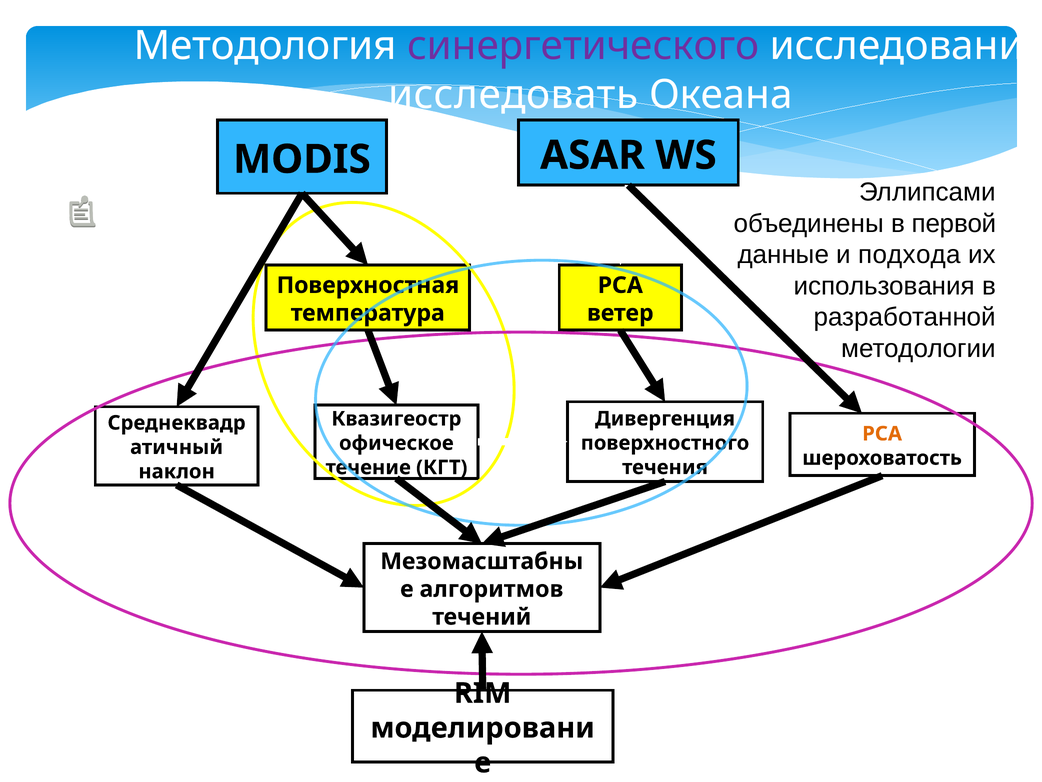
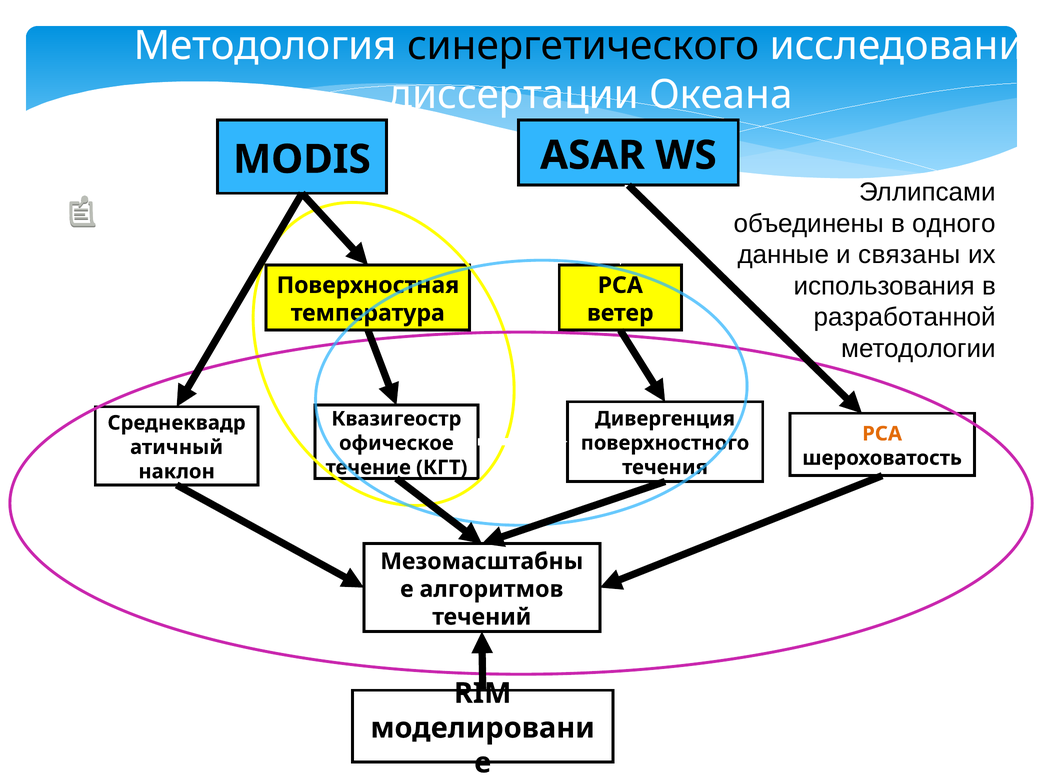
синергетического colour: purple -> black (583, 46)
исследовать: исследовать -> диссертации (513, 95)
первой: первой -> одного (954, 223)
подхода: подхода -> связаны (909, 255)
